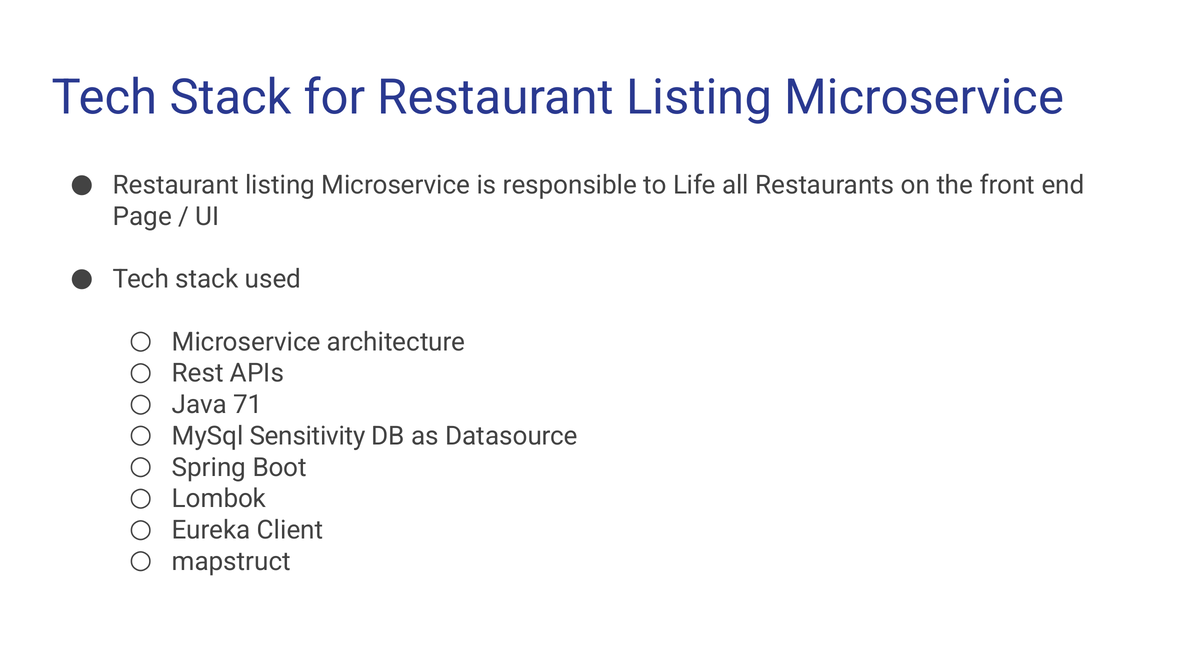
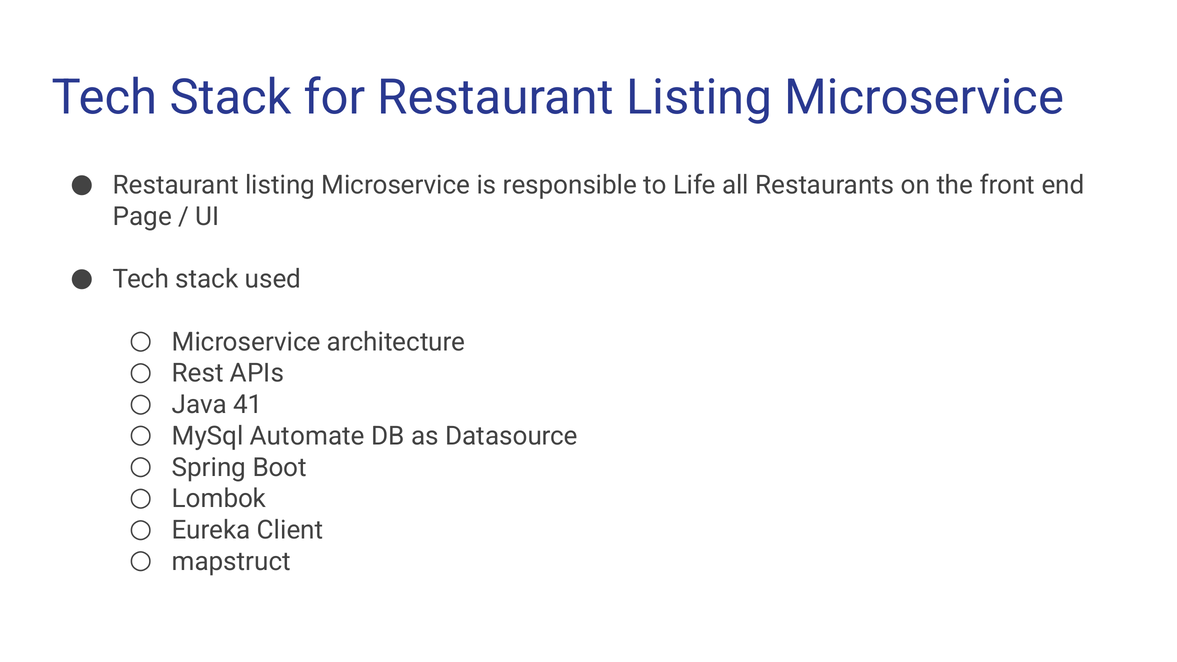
71: 71 -> 41 (248, 405)
Sensitivity: Sensitivity -> Automate (307, 436)
